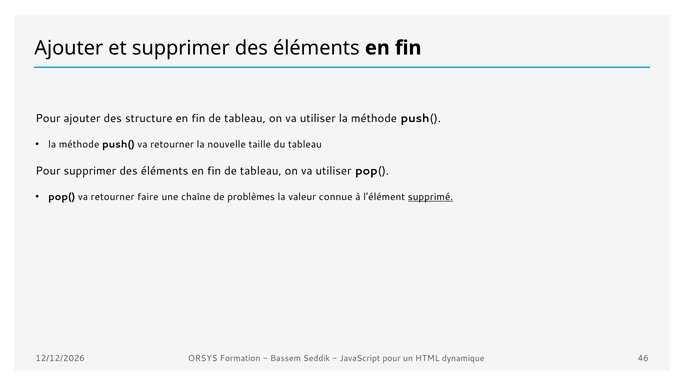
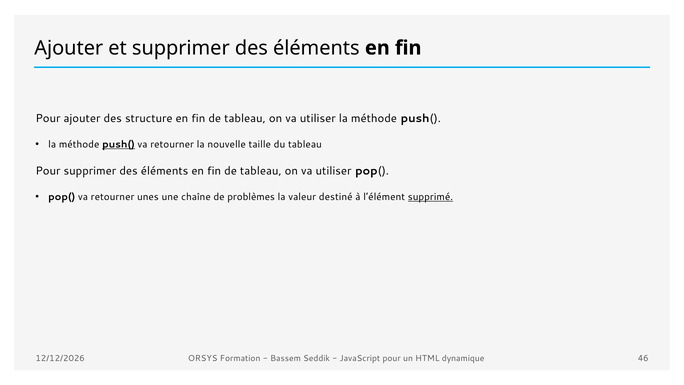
push( underline: none -> present (118, 144)
faire: faire -> unes (148, 197)
connue: connue -> destiné (336, 197)
